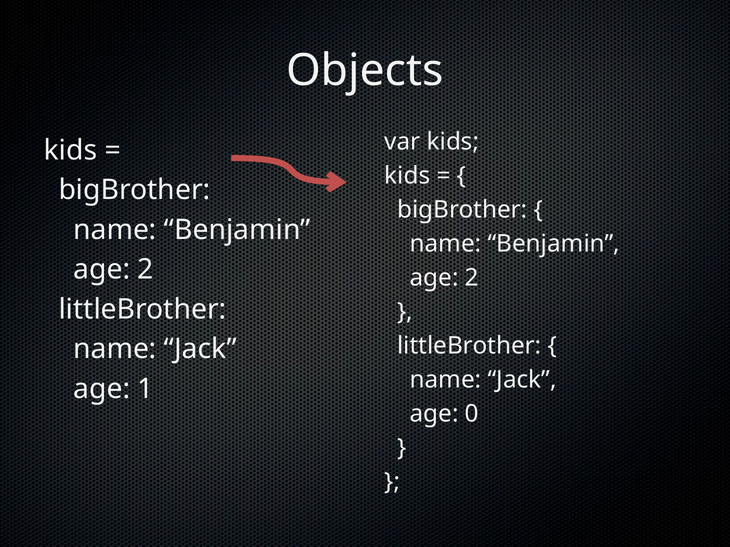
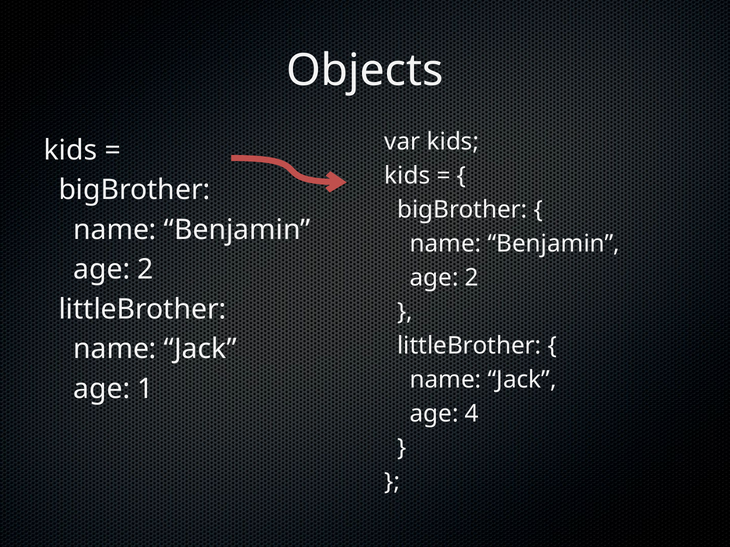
0: 0 -> 4 (472, 414)
